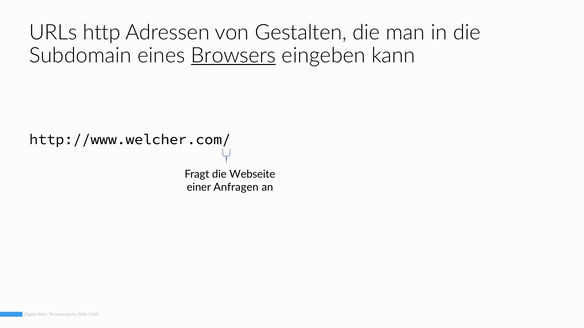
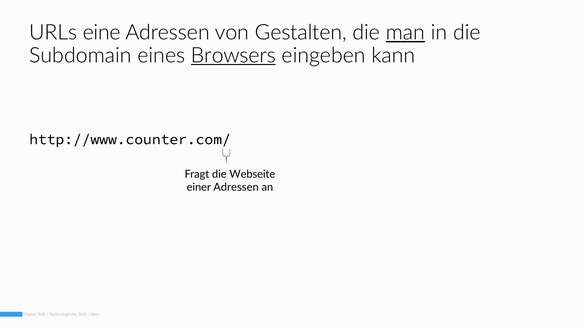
http: http -> eine (102, 32)
man underline: none -> present (405, 32)
http://www.welcher.com/: http://www.welcher.com/ -> http://www.counter.com/ (130, 140)
einer Anfragen: Anfragen -> Adressen (236, 187)
